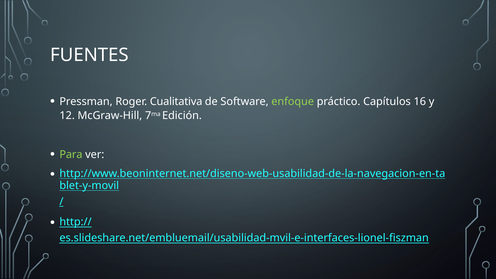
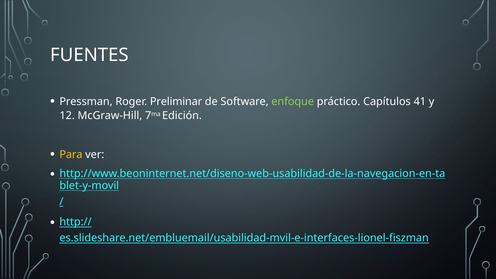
Cualitativa: Cualitativa -> Preliminar (176, 102)
16: 16 -> 41 (420, 102)
Para colour: light green -> yellow (71, 155)
